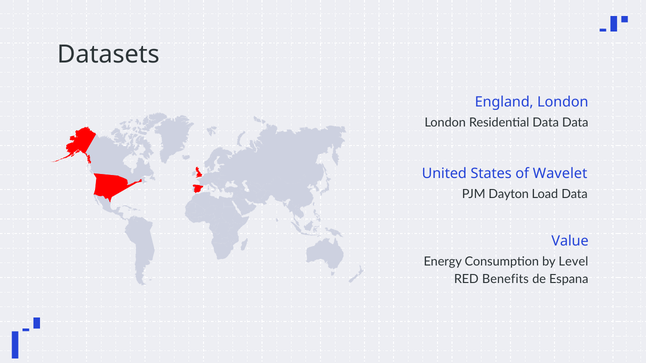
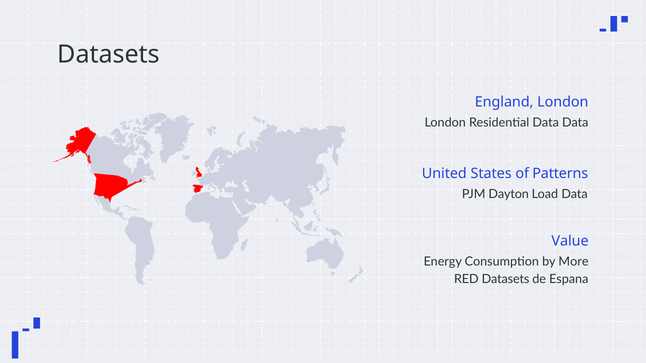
Wavelet: Wavelet -> Patterns (560, 174)
Level: Level -> More (574, 262)
RED Benefits: Benefits -> Datasets (506, 279)
